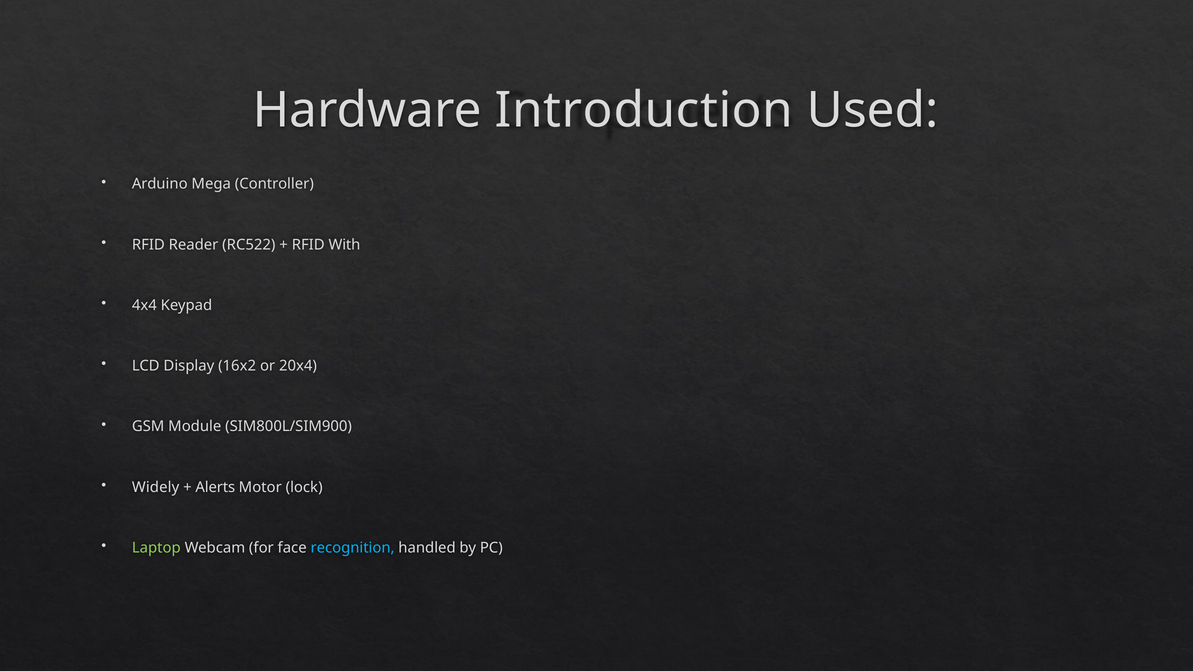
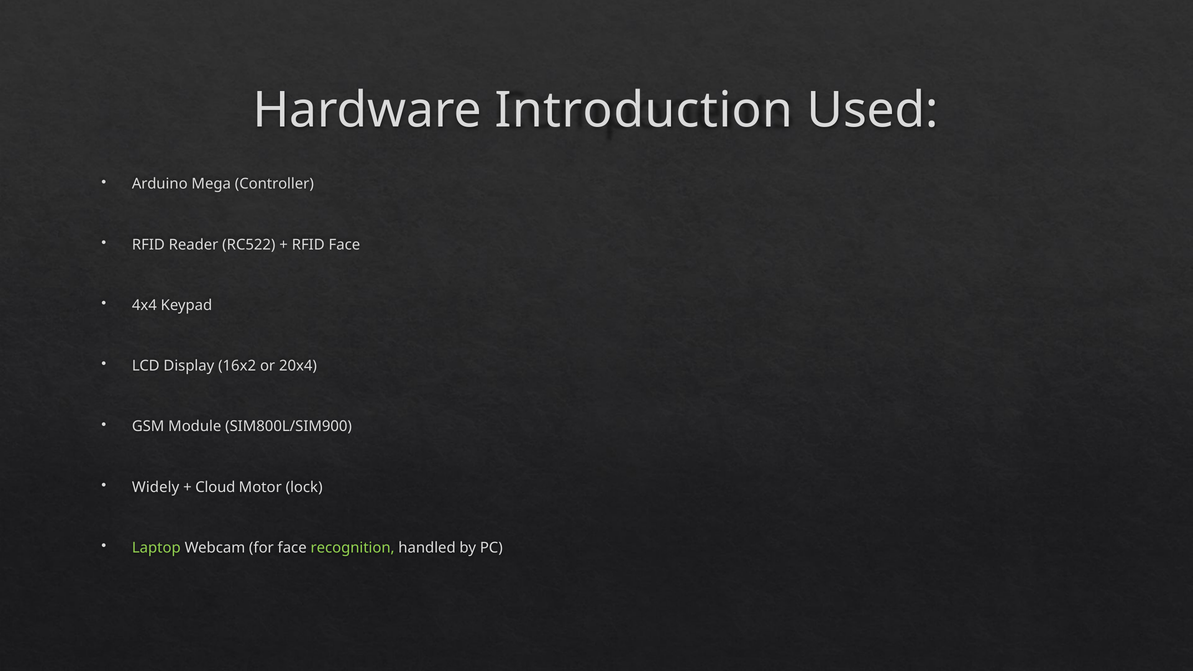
RFID With: With -> Face (344, 245)
Alerts: Alerts -> Cloud (215, 487)
recognition colour: light blue -> light green (353, 548)
